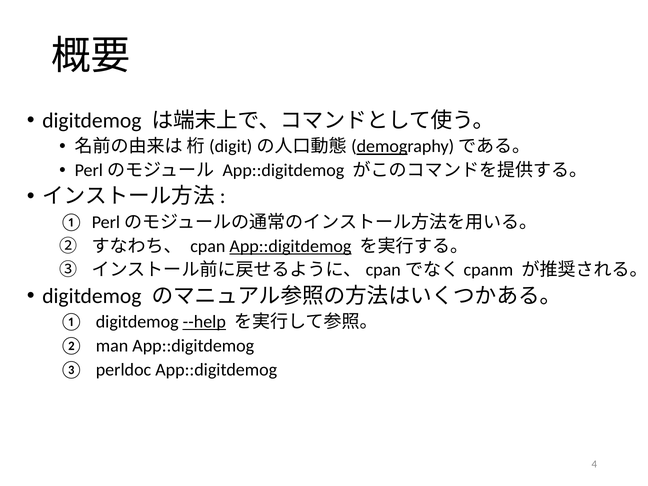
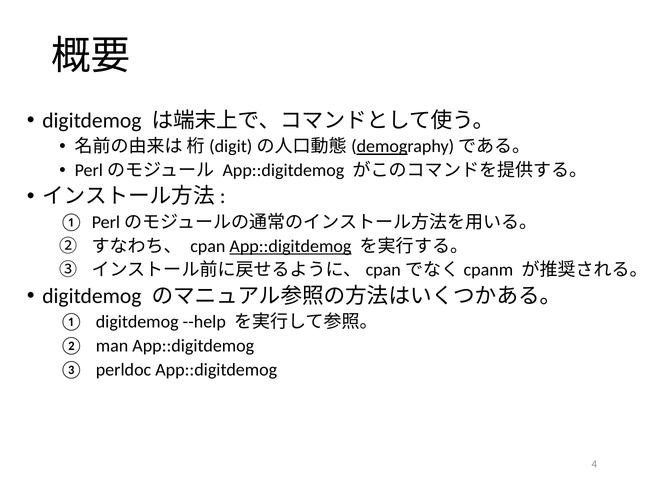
--help underline: present -> none (204, 322)
